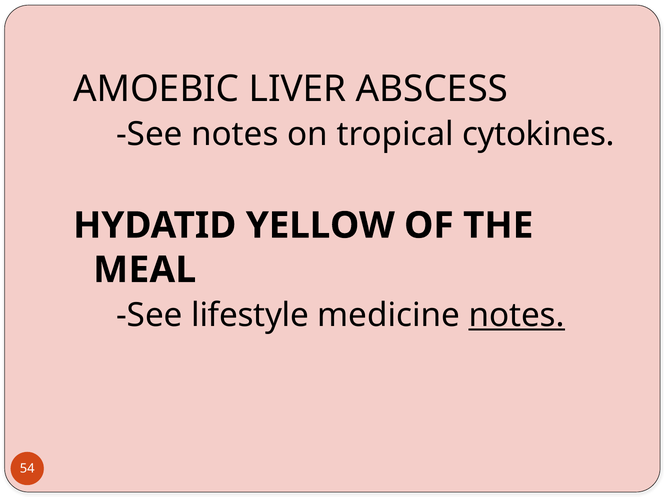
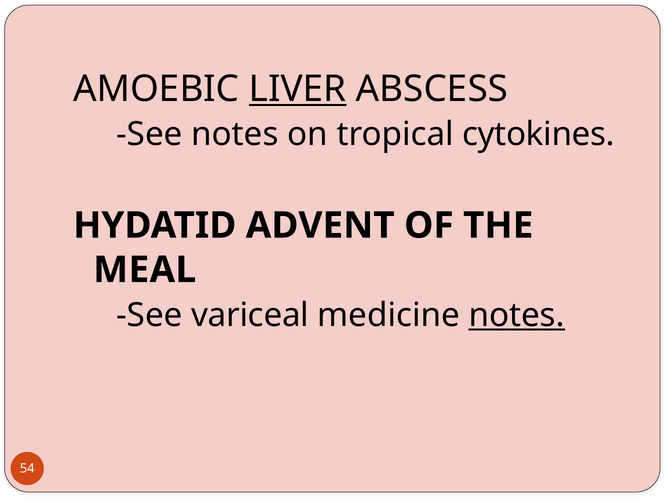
LIVER underline: none -> present (298, 89)
YELLOW: YELLOW -> ADVENT (320, 225)
lifestyle: lifestyle -> variceal (250, 315)
